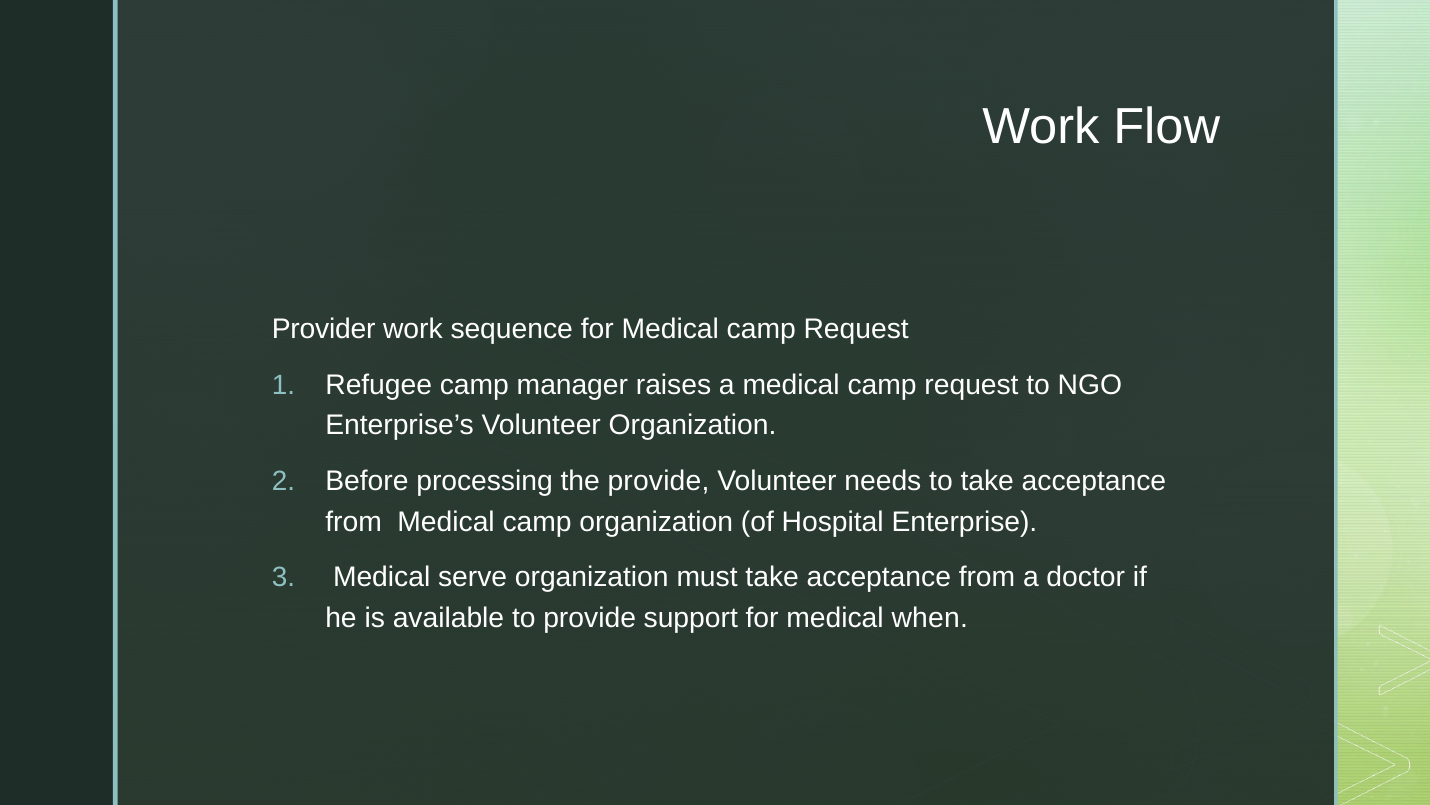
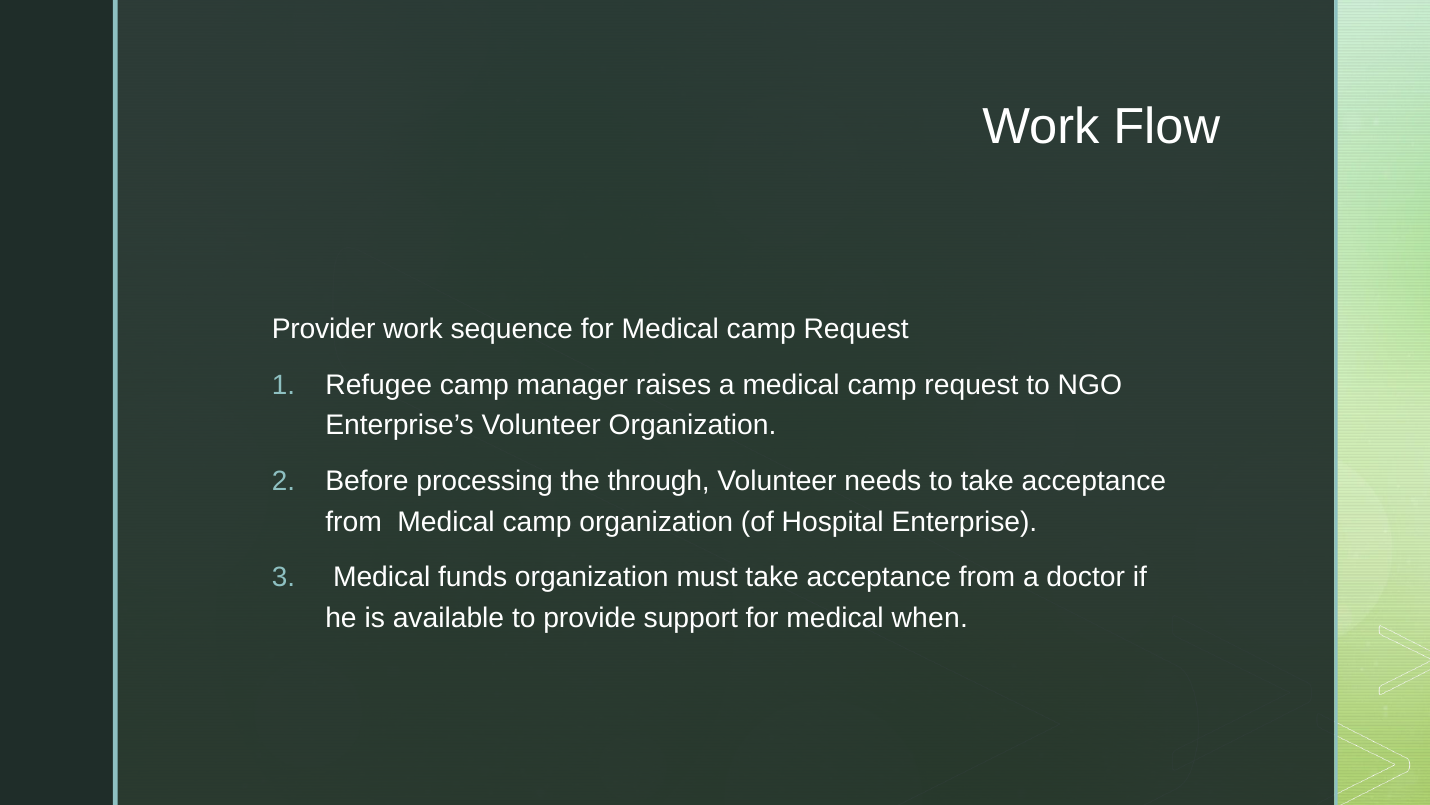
the provide: provide -> through (659, 481)
serve: serve -> funds (473, 577)
